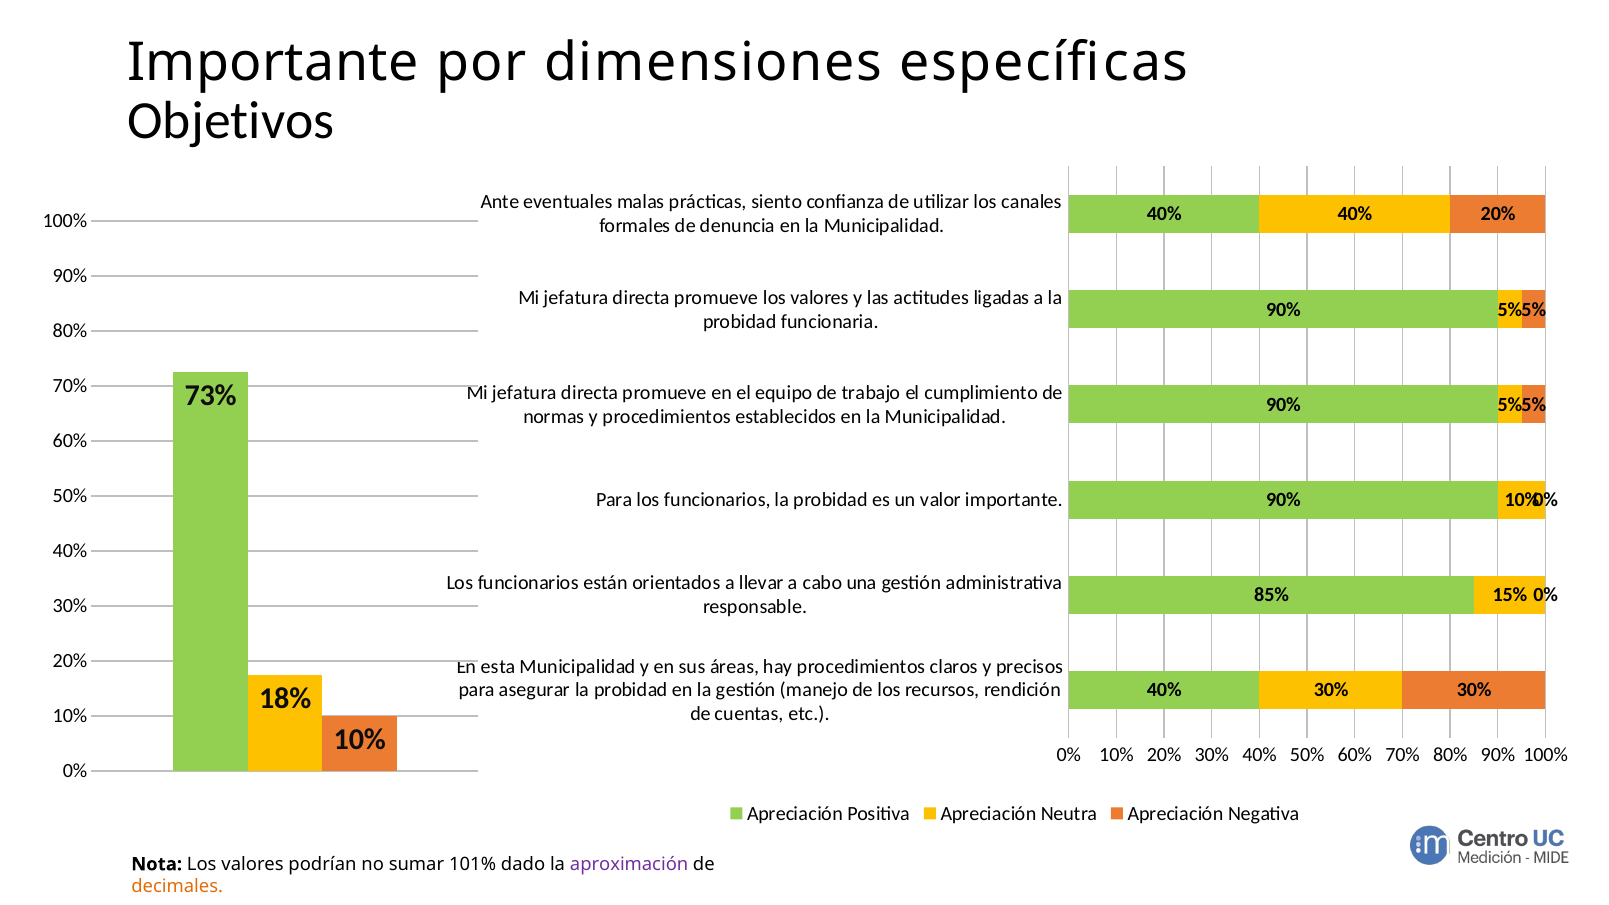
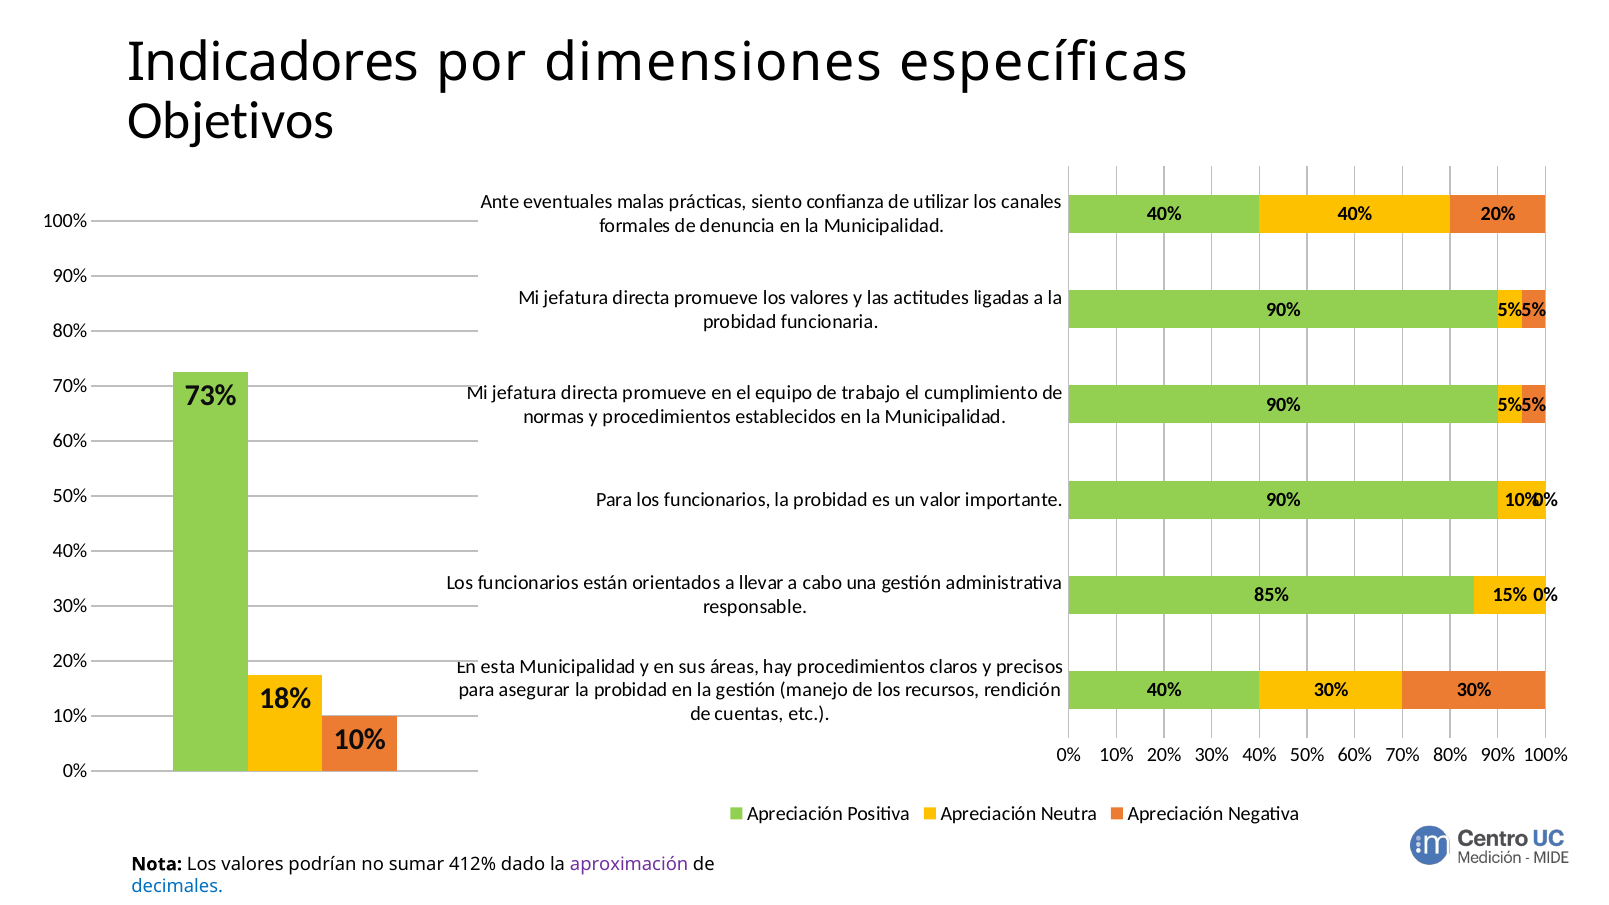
Importante: Importante -> Indicadores (273, 63)
101%: 101% -> 412% (473, 864)
decimales colour: orange -> blue (177, 886)
